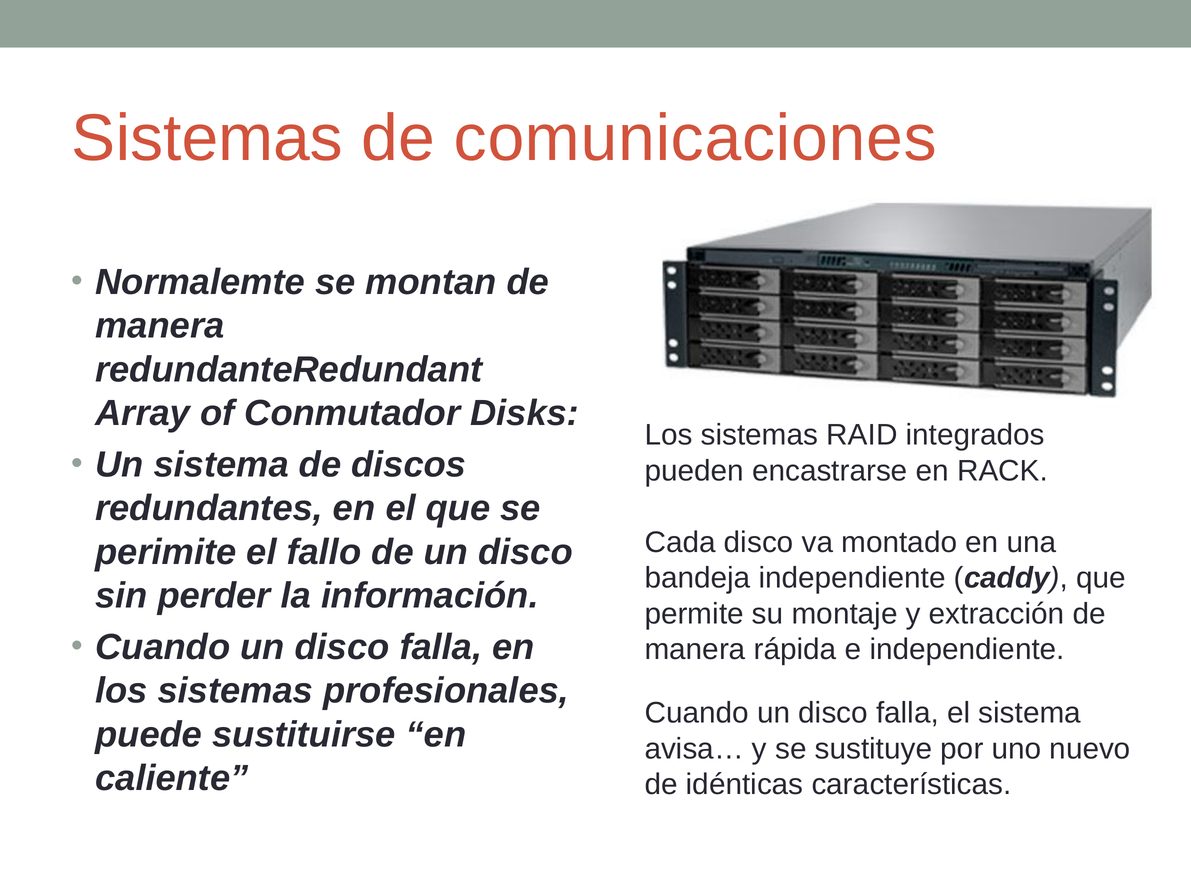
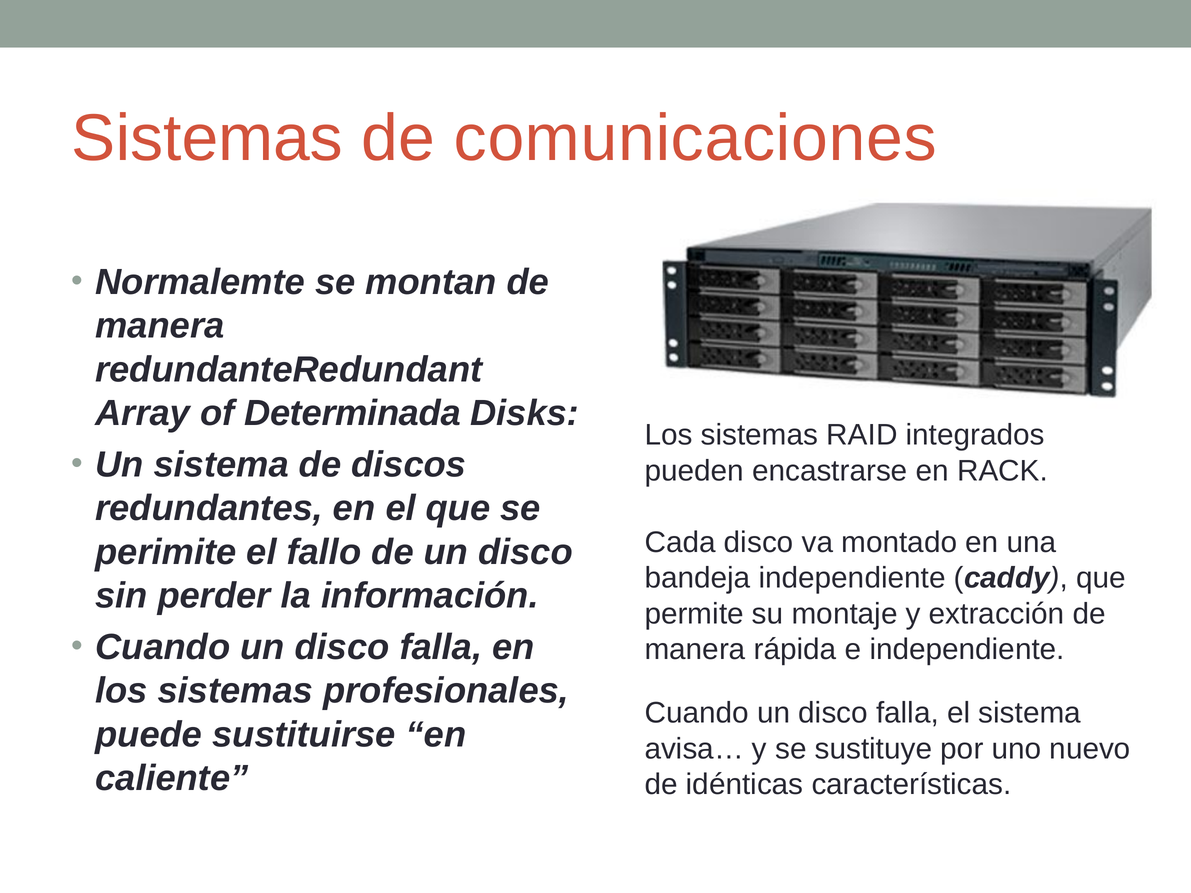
Conmutador: Conmutador -> Determinada (352, 413)
